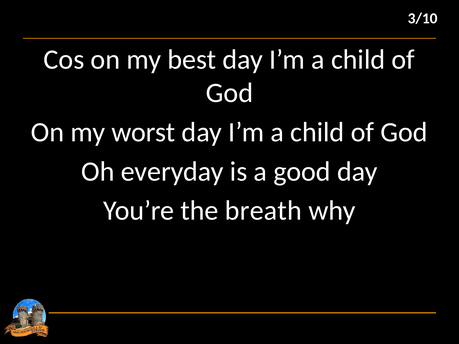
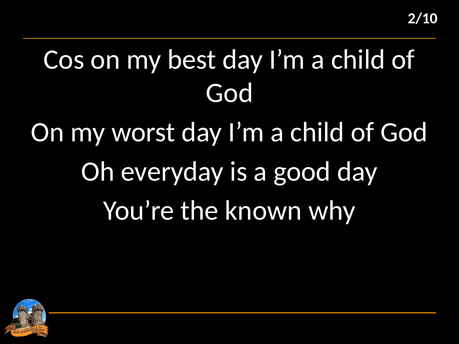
3/10: 3/10 -> 2/10 (423, 18)
breath: breath -> known (263, 211)
